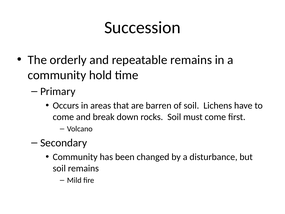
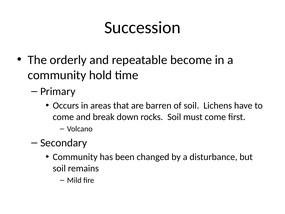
repeatable remains: remains -> become (191, 60)
